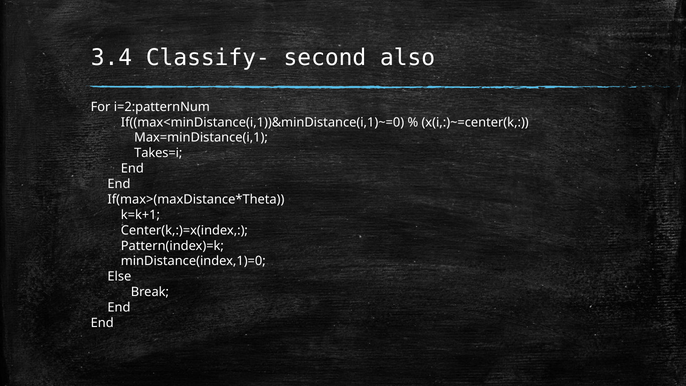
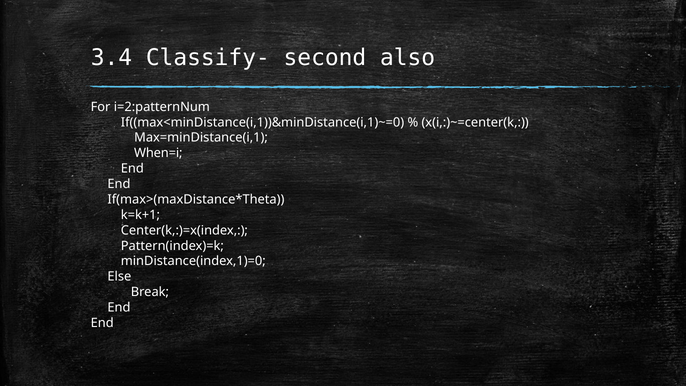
Takes=i: Takes=i -> When=i (158, 153)
